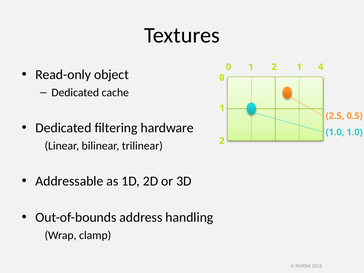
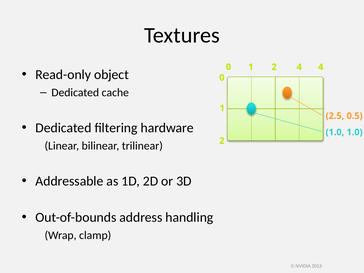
1: 1 -> 4 (299, 67)
